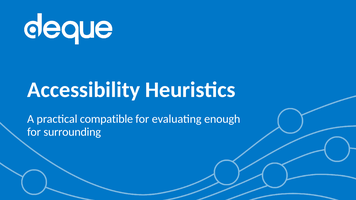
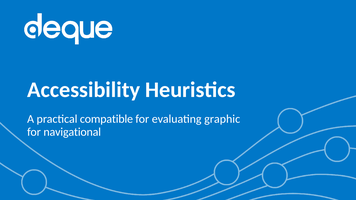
enough: enough -> graphic (222, 119)
surrounding: surrounding -> navigational (72, 132)
